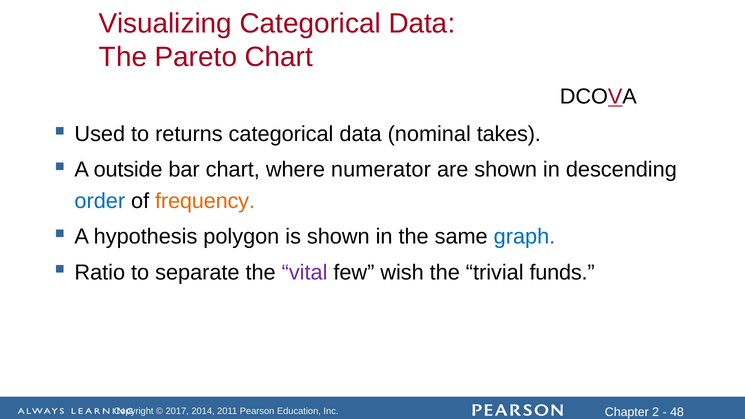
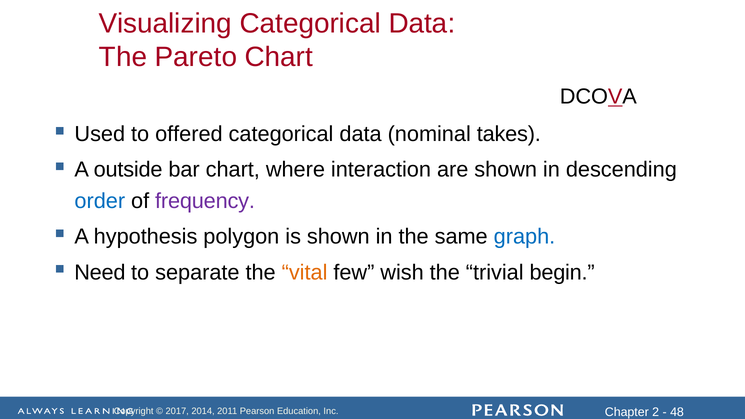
returns: returns -> offered (189, 134)
numerator: numerator -> interaction (381, 170)
frequency colour: orange -> purple (205, 201)
Ratio: Ratio -> Need (100, 272)
vital colour: purple -> orange (305, 272)
funds: funds -> begin (562, 272)
